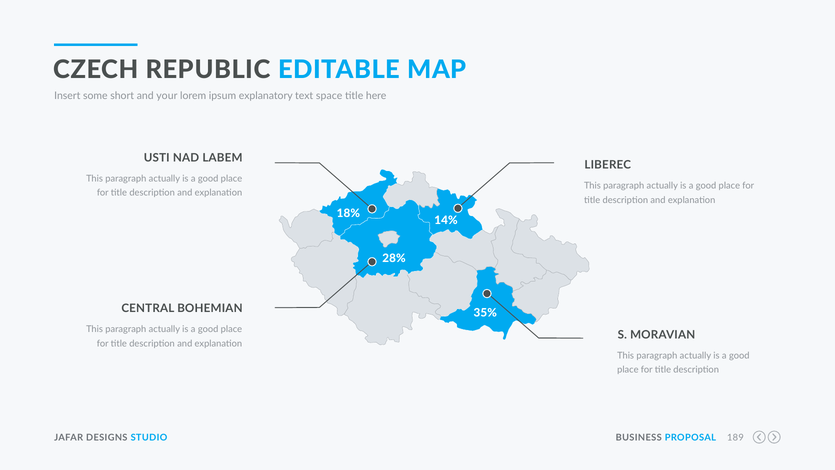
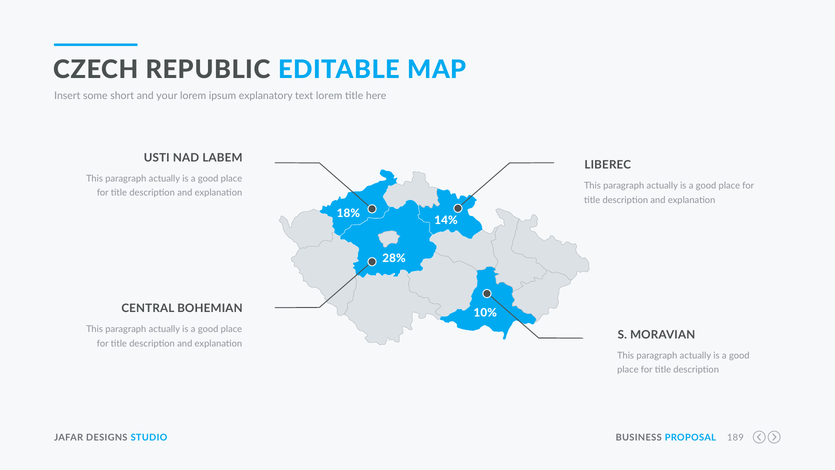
text space: space -> lorem (329, 96)
35%: 35% -> 10% (485, 313)
